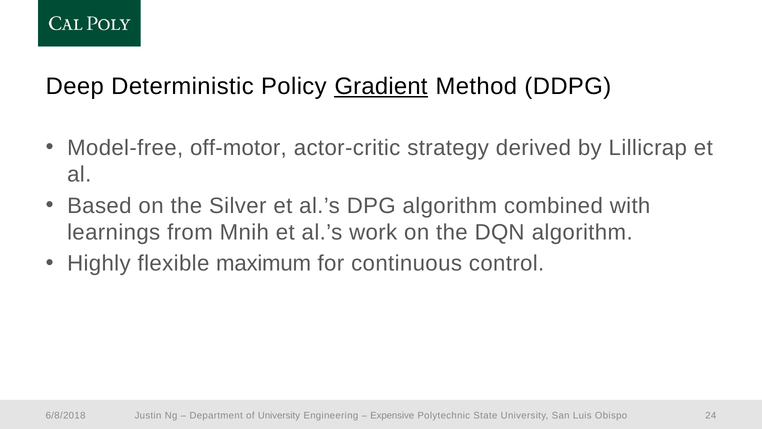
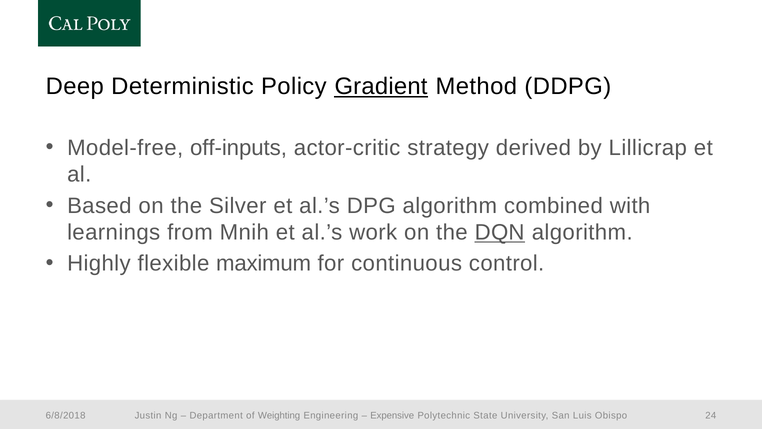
off-motor: off-motor -> off-inputs (238, 148)
DQN underline: none -> present (500, 232)
of University: University -> Weighting (279, 415)
